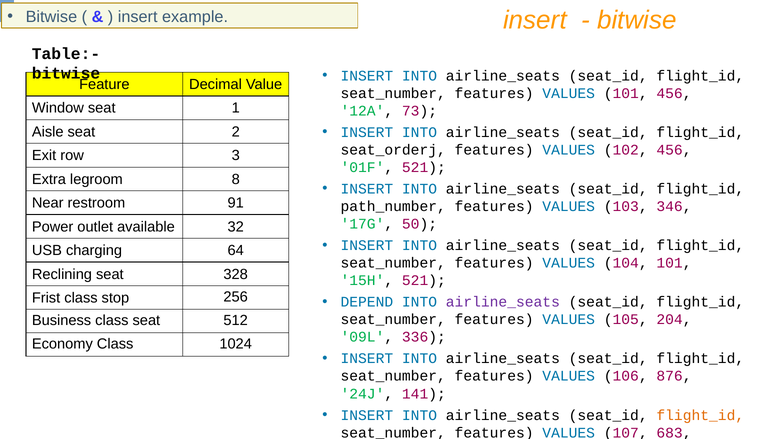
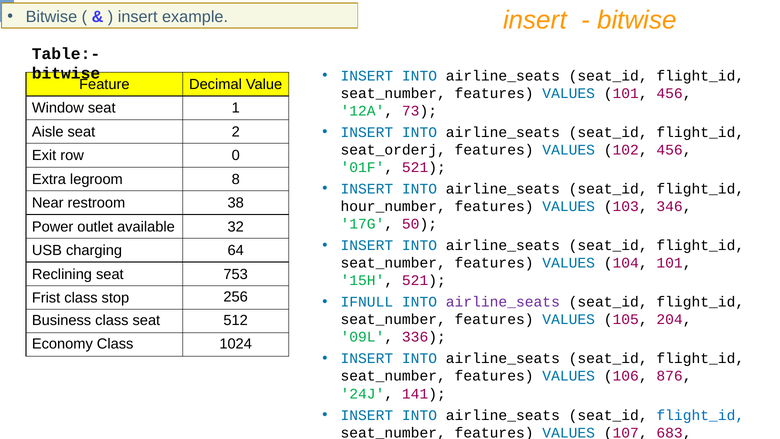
3: 3 -> 0 (236, 155)
91: 91 -> 38 (236, 203)
path_number: path_number -> hour_number (393, 206)
328: 328 -> 753 (236, 274)
DEPEND: DEPEND -> IFNULL (367, 302)
flight_id colour: orange -> blue (700, 415)
